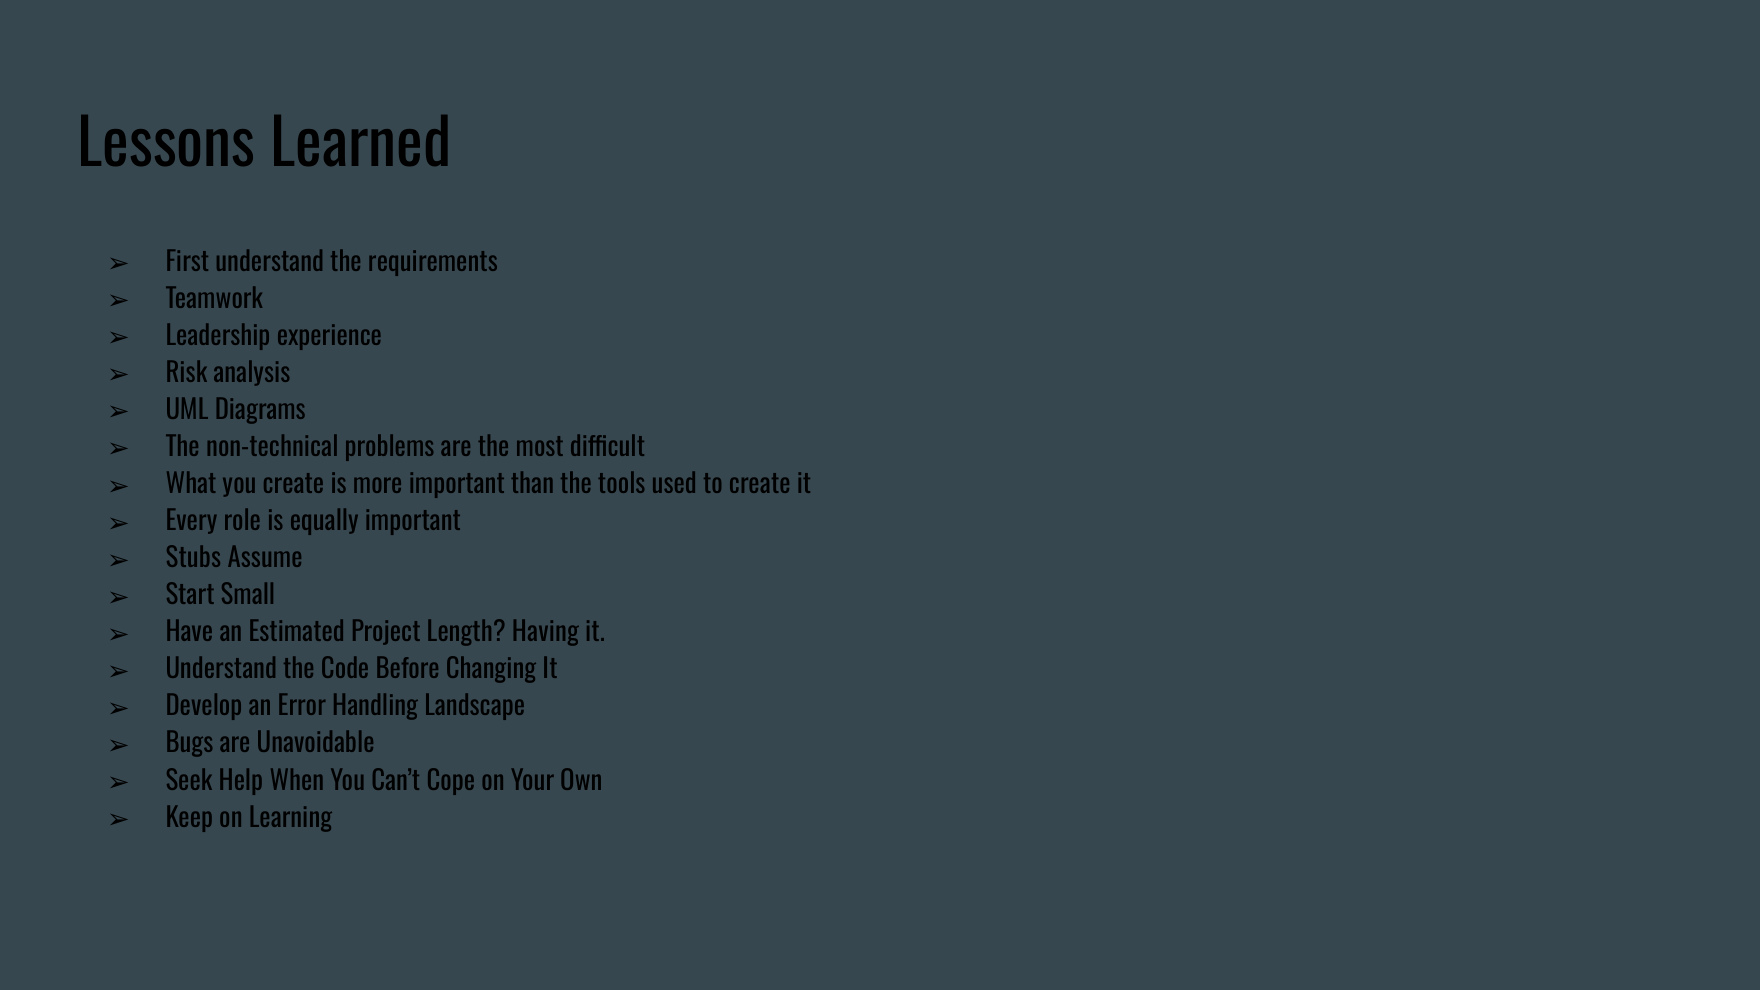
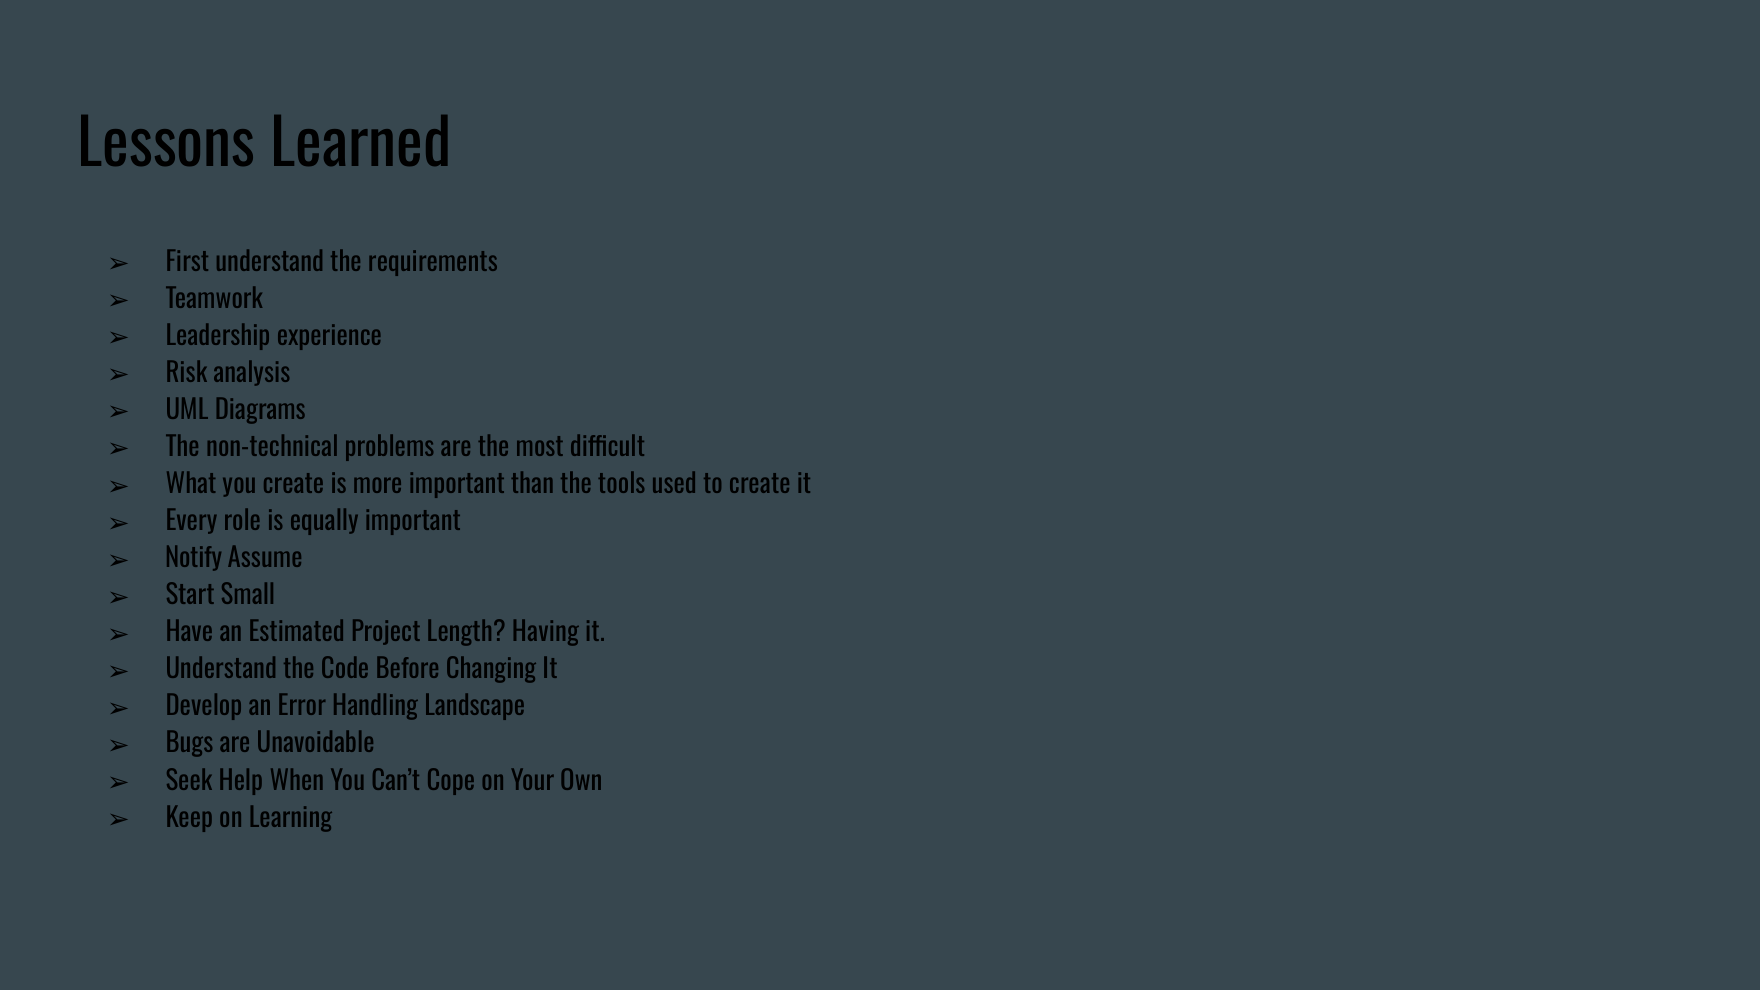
Stubs: Stubs -> Notify (194, 559)
